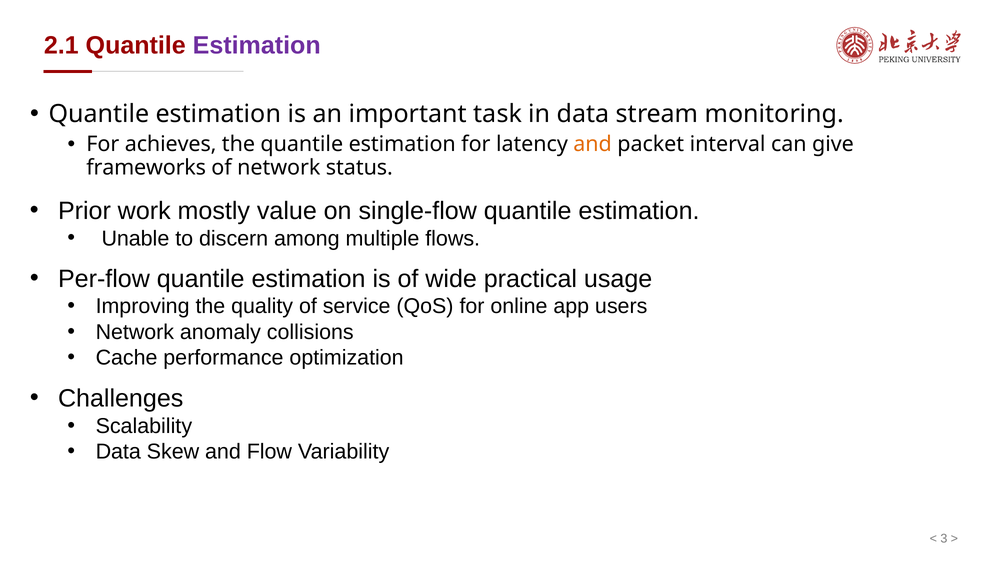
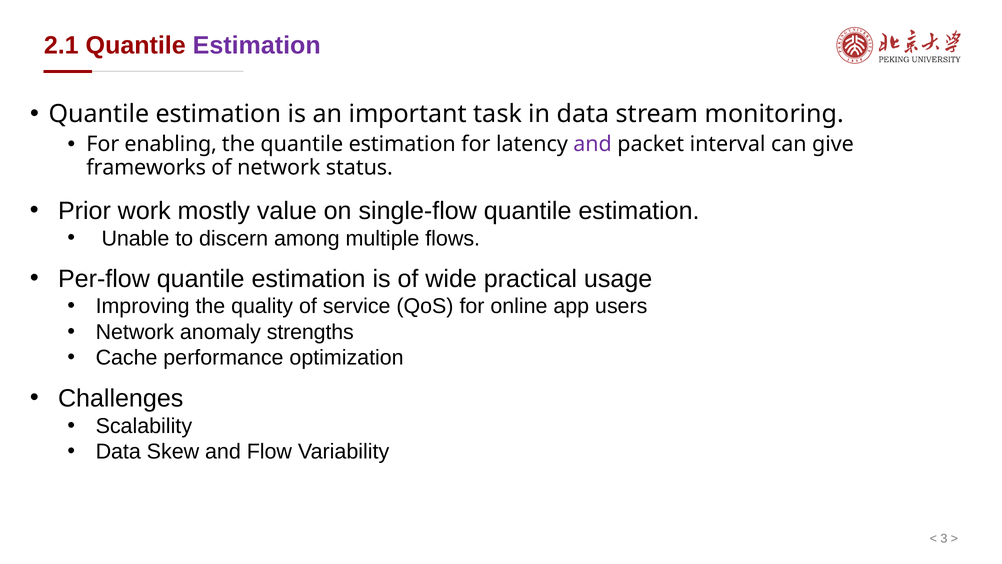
achieves: achieves -> enabling (171, 144)
and colour: orange -> purple (593, 144)
collisions: collisions -> strengths (310, 332)
